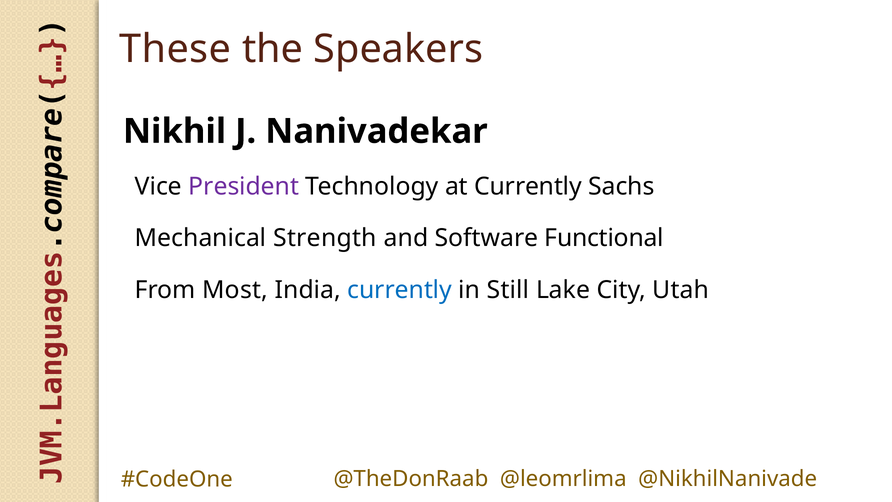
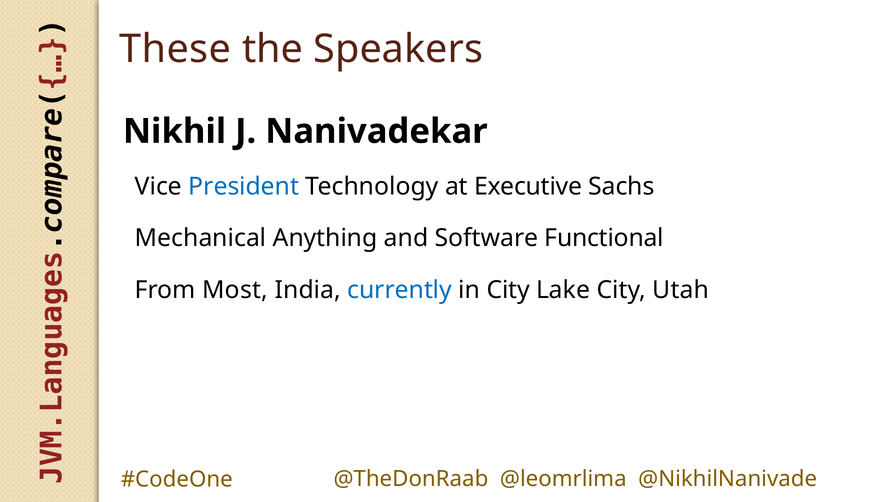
President colour: purple -> blue (244, 187)
at Currently: Currently -> Executive (528, 187)
Strength: Strength -> Anything (325, 238)
in Still: Still -> City (508, 290)
